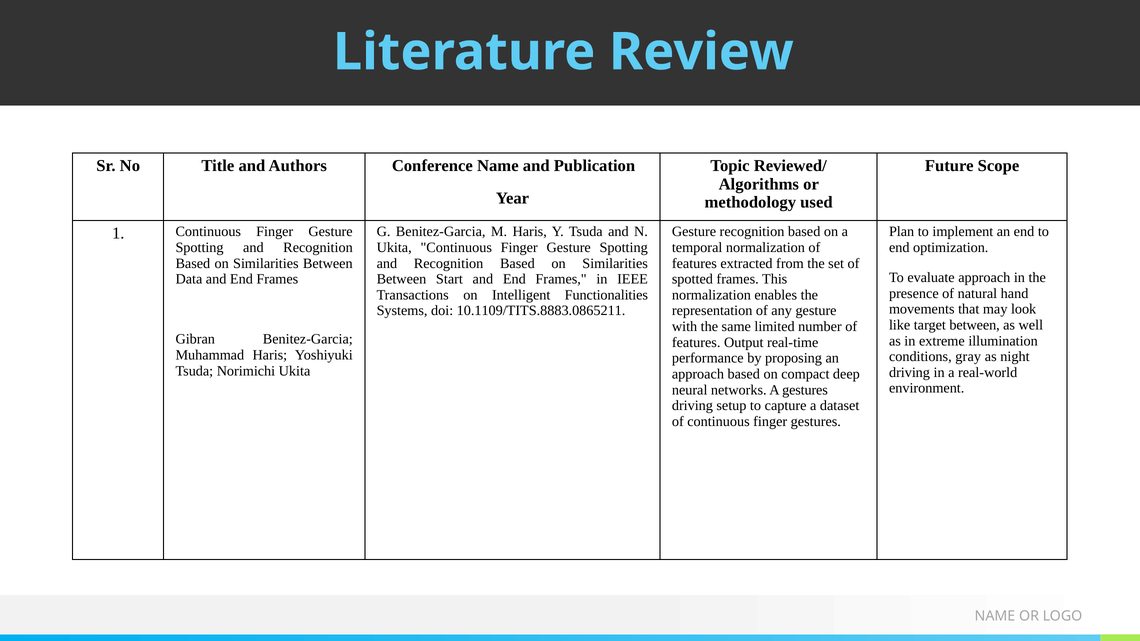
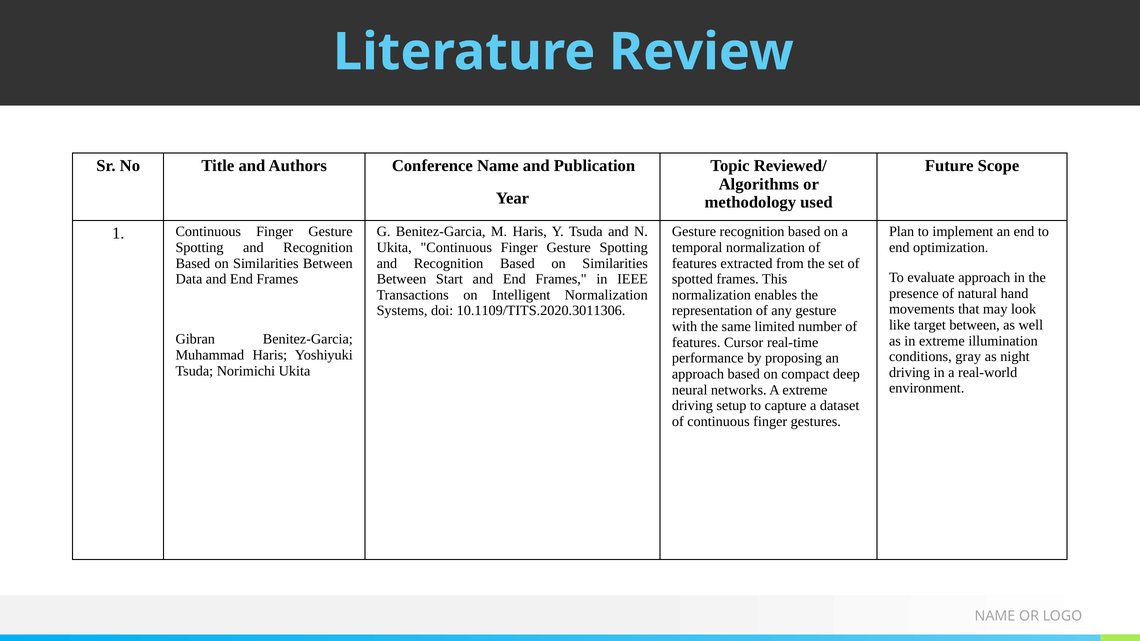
Intelligent Functionalities: Functionalities -> Normalization (606, 295)
10.1109/TITS.8883.0865211: 10.1109/TITS.8883.0865211 -> 10.1109/TITS.2020.3011306 (541, 311)
Output: Output -> Cursor (744, 343)
A gestures: gestures -> extreme (805, 390)
